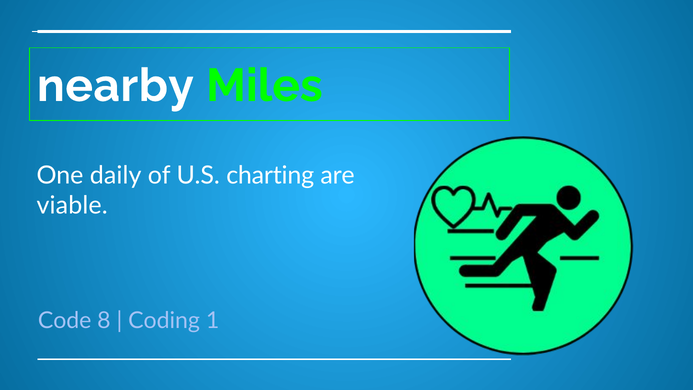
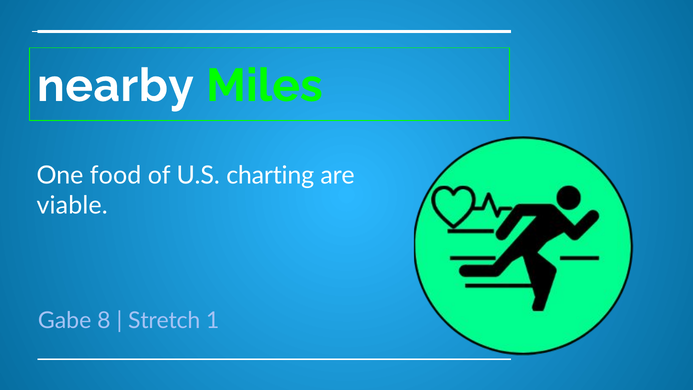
daily: daily -> food (116, 176)
Code: Code -> Gabe (65, 320)
Coding: Coding -> Stretch (164, 320)
